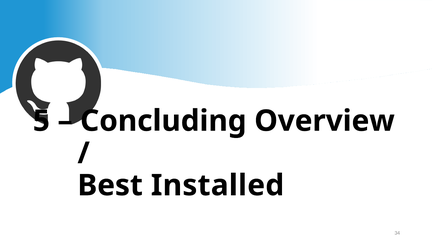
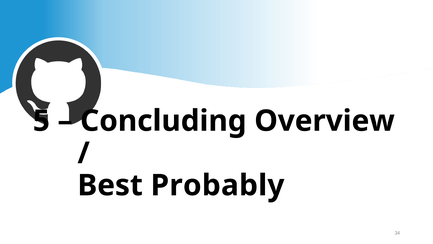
Installed: Installed -> Probably (218, 185)
